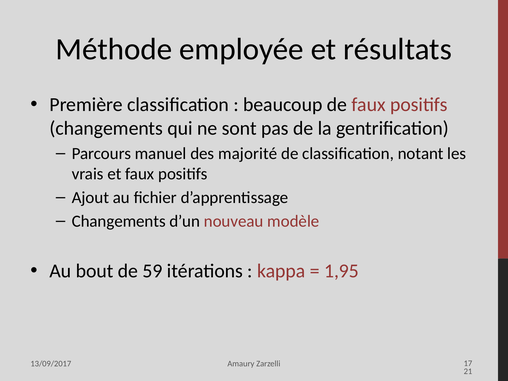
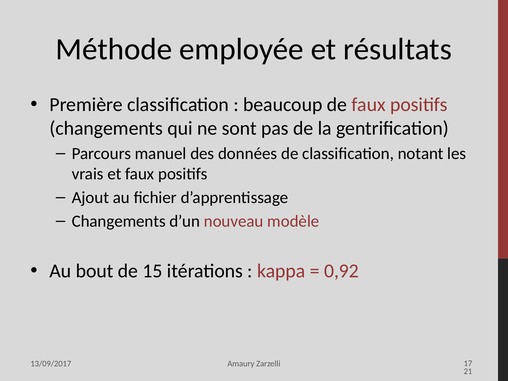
majorité: majorité -> données (248, 153)
59: 59 -> 15 (152, 271)
1,95: 1,95 -> 0,92 (341, 271)
